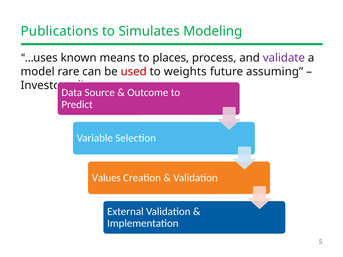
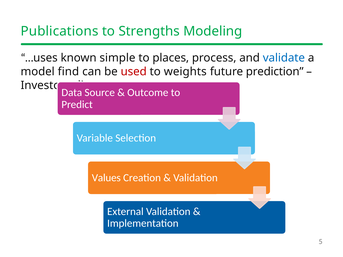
Simulates: Simulates -> Strengths (149, 31)
means: means -> simple (117, 58)
validate colour: purple -> blue (284, 58)
rare: rare -> find (68, 72)
assuming: assuming -> prediction (275, 72)
